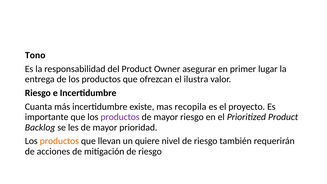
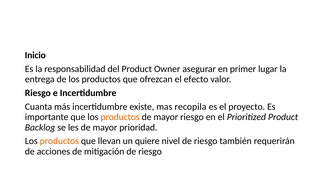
Tono: Tono -> Inicio (35, 55)
ilustra: ilustra -> efecto (196, 79)
productos colour: purple -> orange (120, 117)
